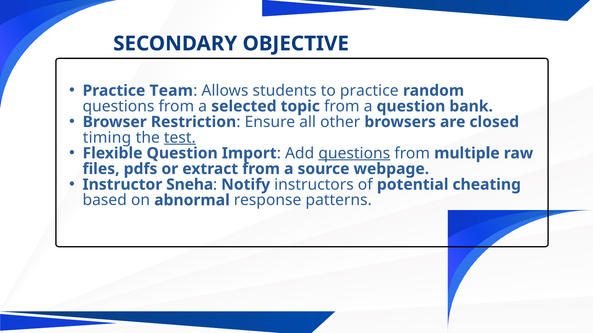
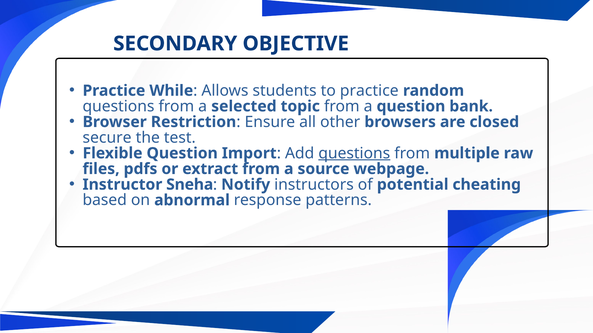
Team: Team -> While (171, 91)
timing: timing -> secure (107, 138)
test underline: present -> none (180, 138)
